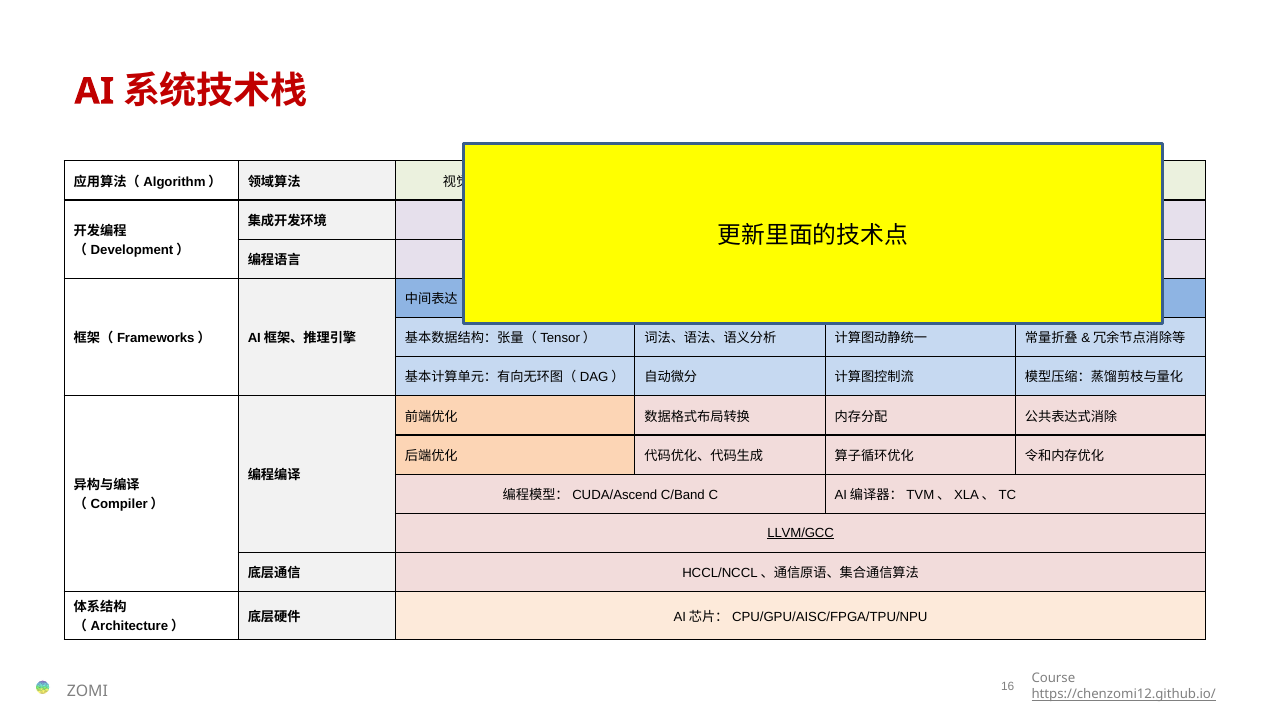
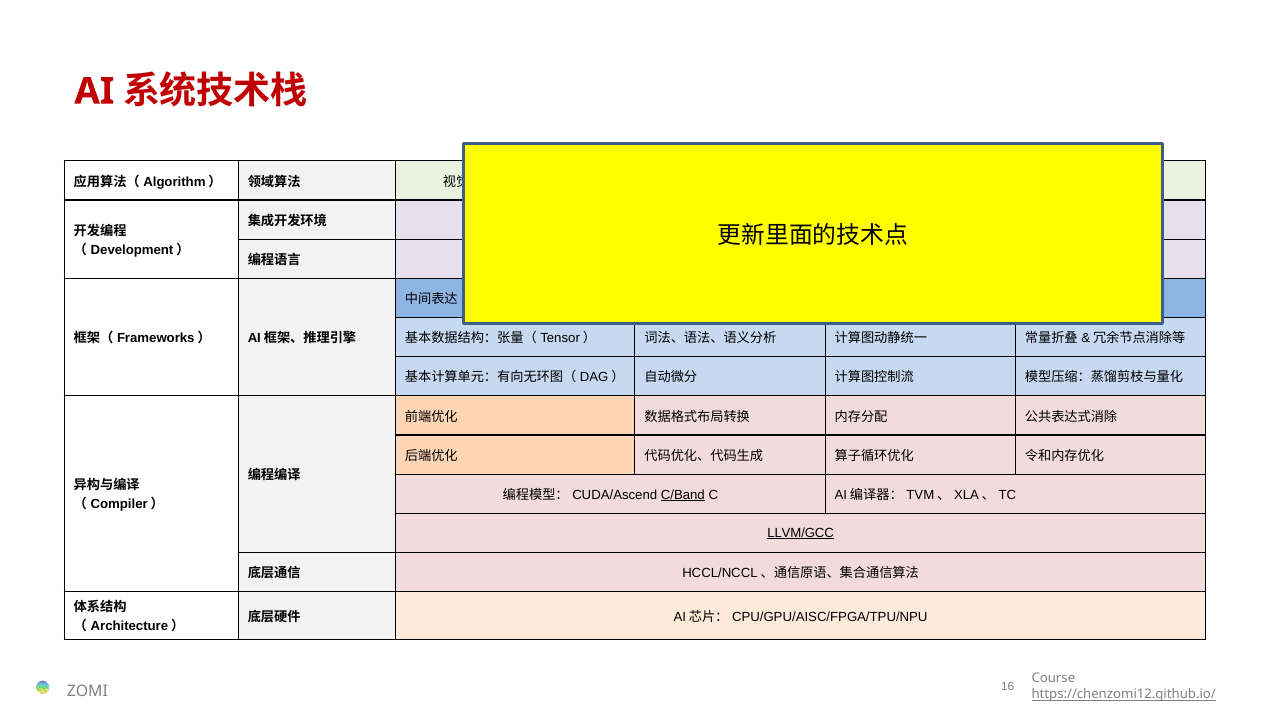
C/Band underline: none -> present (683, 495)
